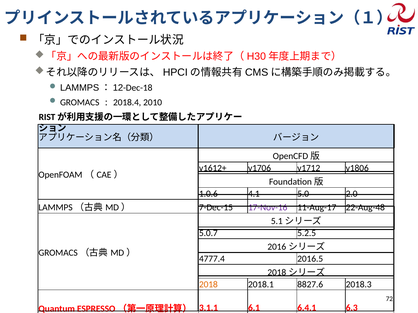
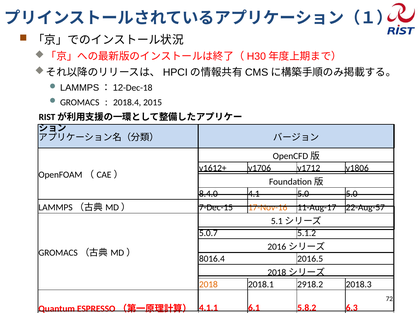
2010: 2010 -> 2015 (153, 102)
1.0.6: 1.0.6 -> 8.4.0 (208, 194)
5.0 2.0: 2.0 -> 5.0 (352, 194)
17-Nov-16 colour: purple -> orange (268, 208)
22-Aug-48: 22-Aug-48 -> 22-Aug-57 (365, 208)
5.2.5: 5.2.5 -> 5.1.2 (307, 234)
4777.4: 4777.4 -> 8016.4 (212, 259)
8827.6: 8827.6 -> 2918.2 (310, 285)
3.1.1: 3.1.1 -> 4.1.1 (208, 308)
6.4.1: 6.4.1 -> 5.8.2 (307, 308)
